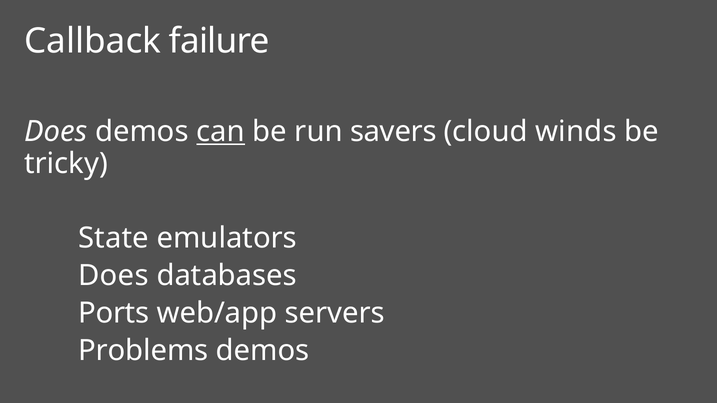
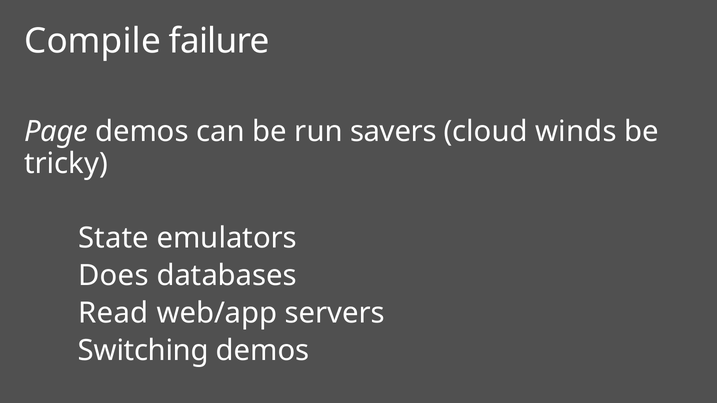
Callback: Callback -> Compile (93, 41)
Does: Does -> Page (56, 132)
can underline: present -> none (221, 132)
Ports: Ports -> Read (113, 313)
Problems: Problems -> Switching (143, 351)
